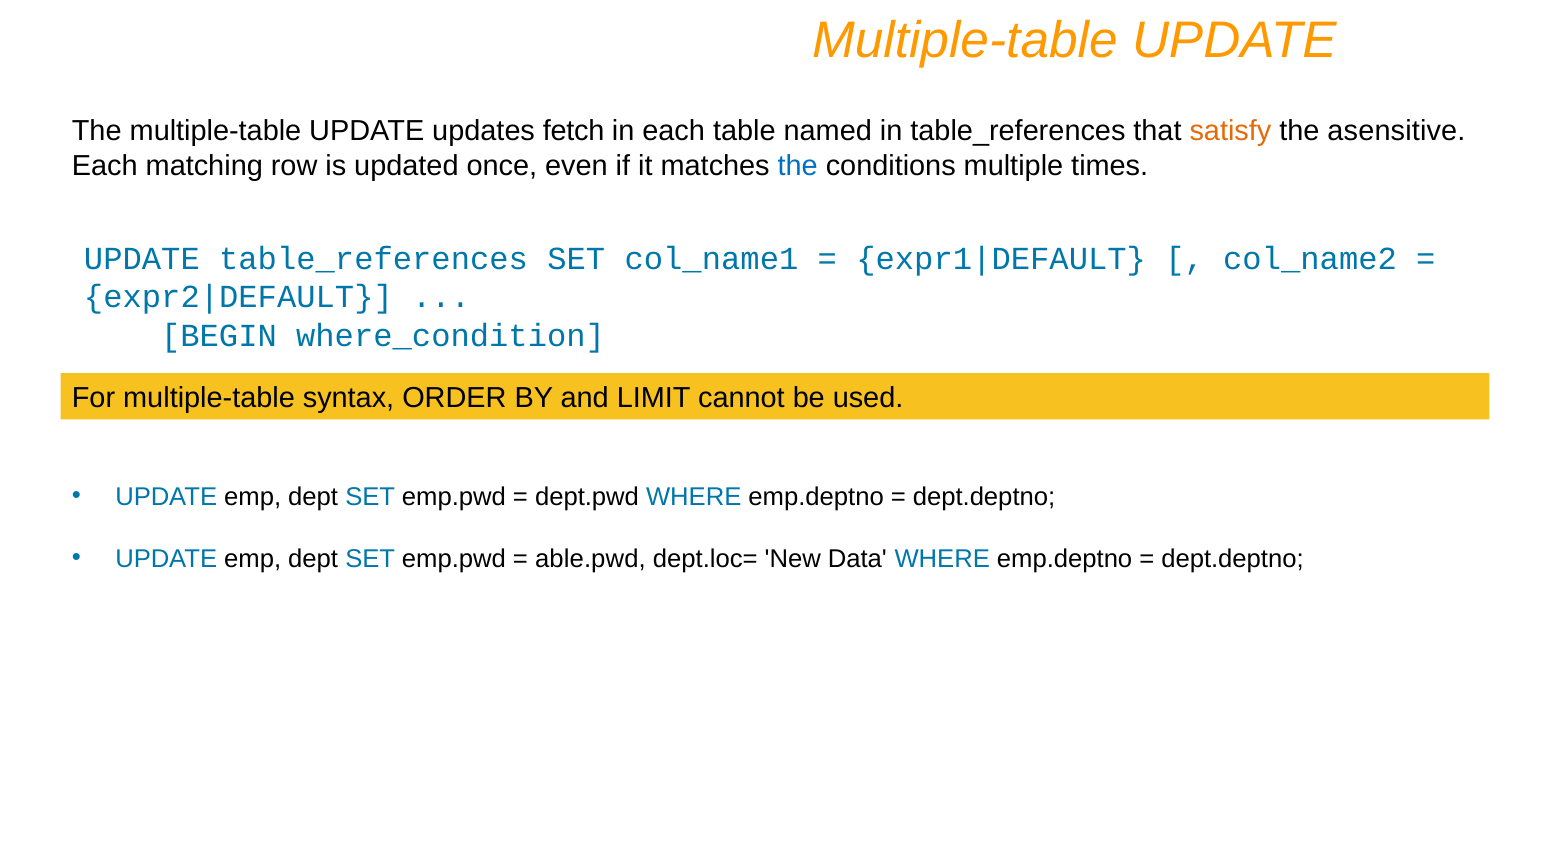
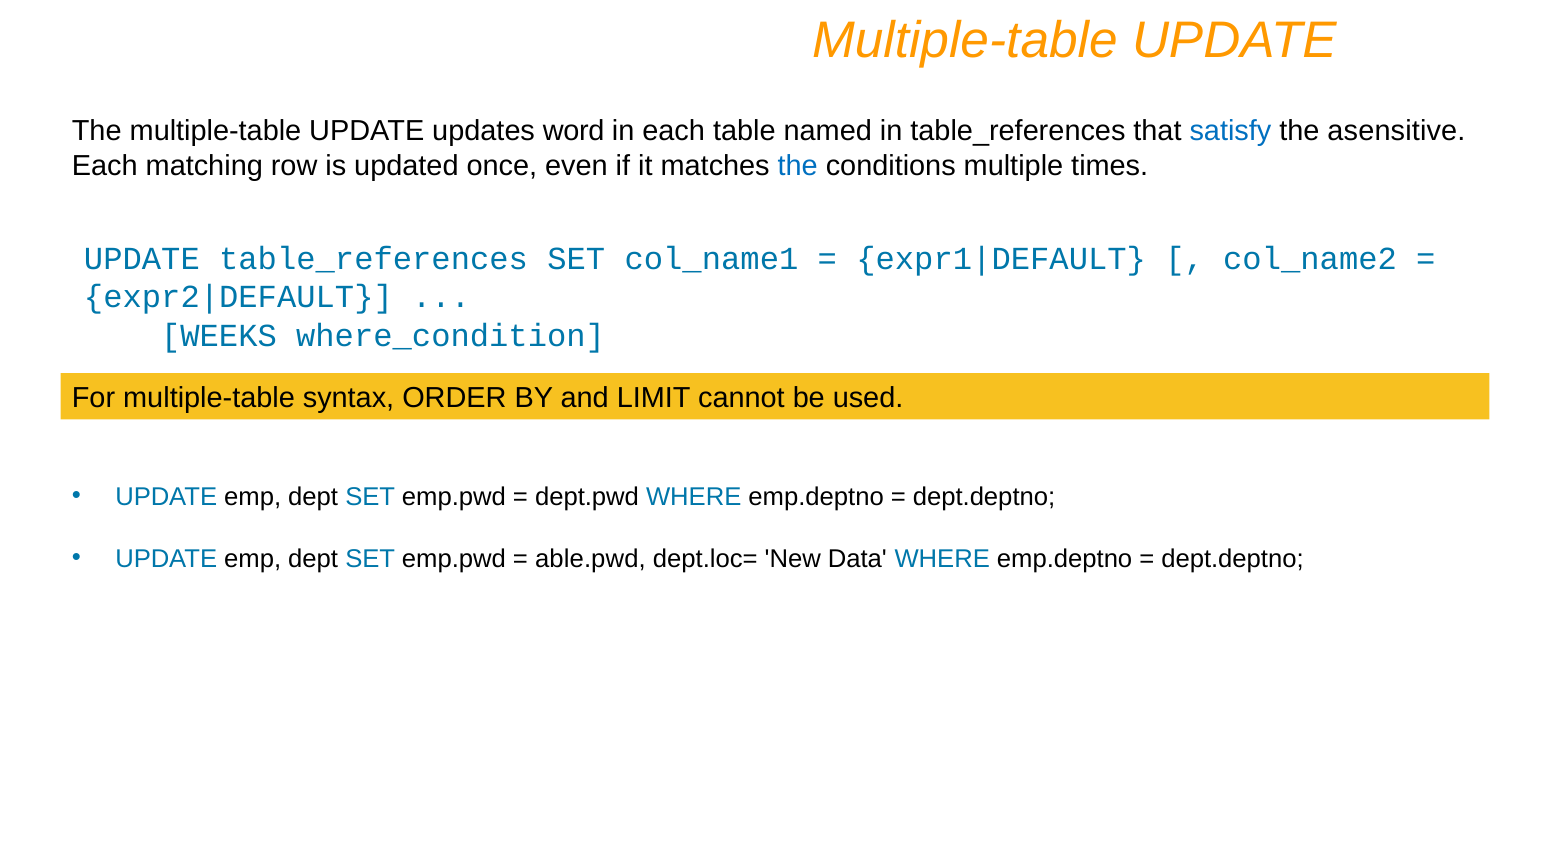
fetch: fetch -> word (574, 131)
satisfy colour: orange -> blue (1230, 131)
BEGIN: BEGIN -> WEEKS (219, 335)
